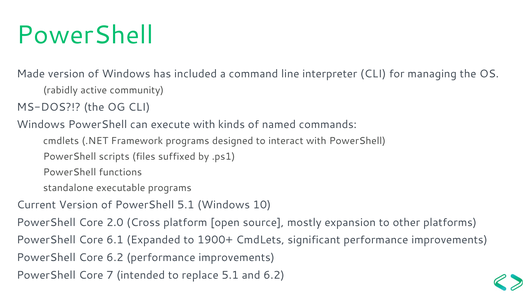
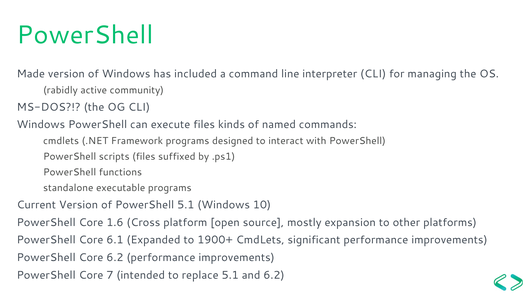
execute with: with -> files (204, 124)
2.0: 2.0 -> 1.6 (115, 222)
